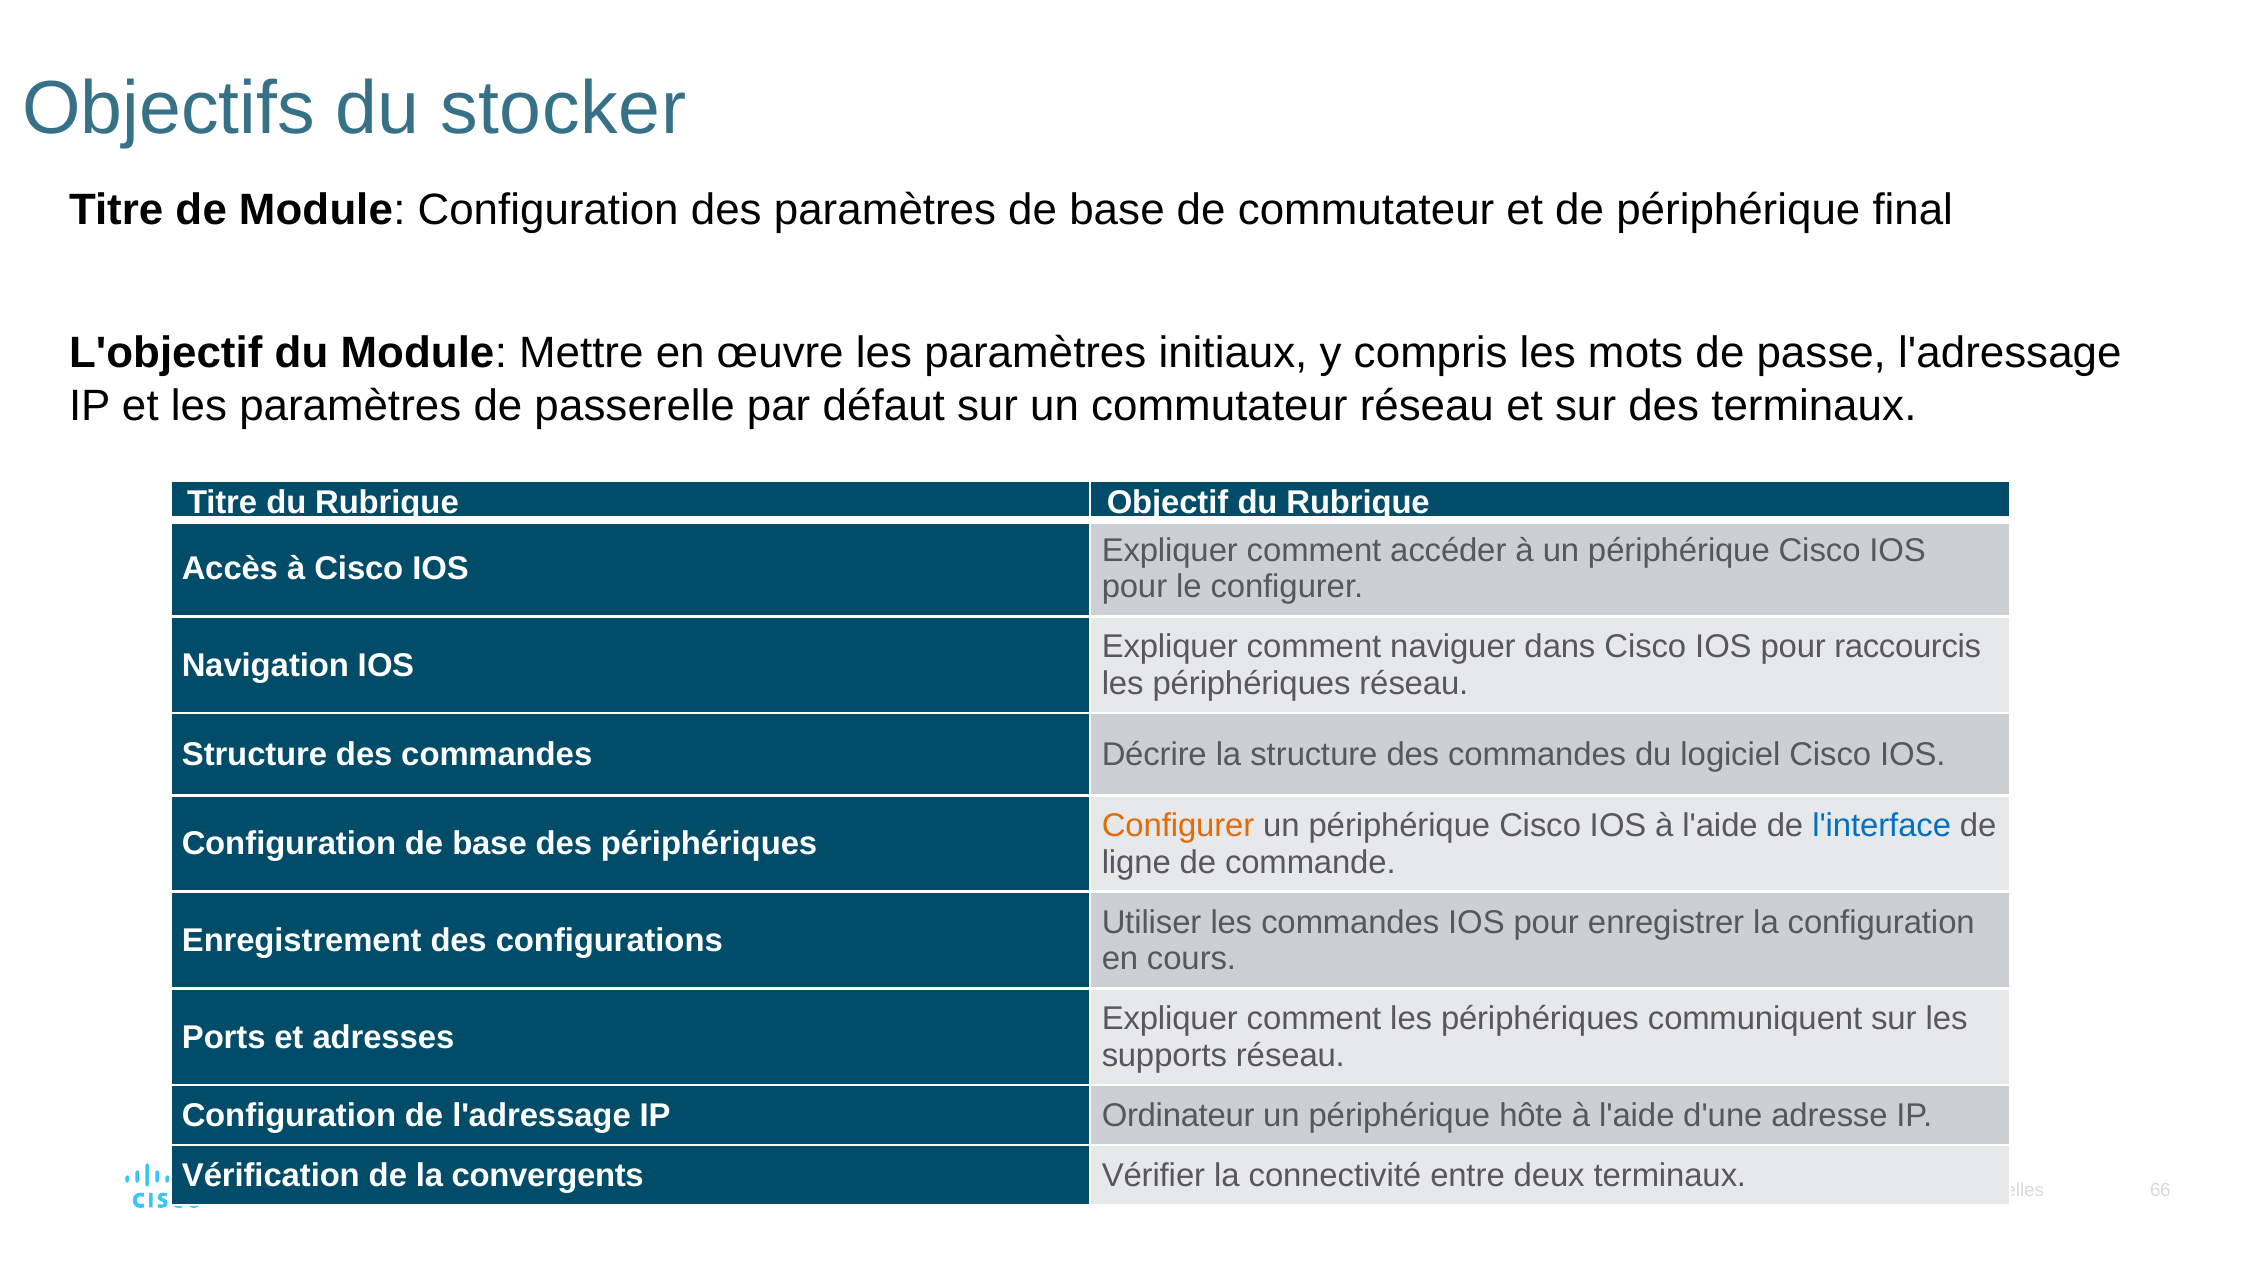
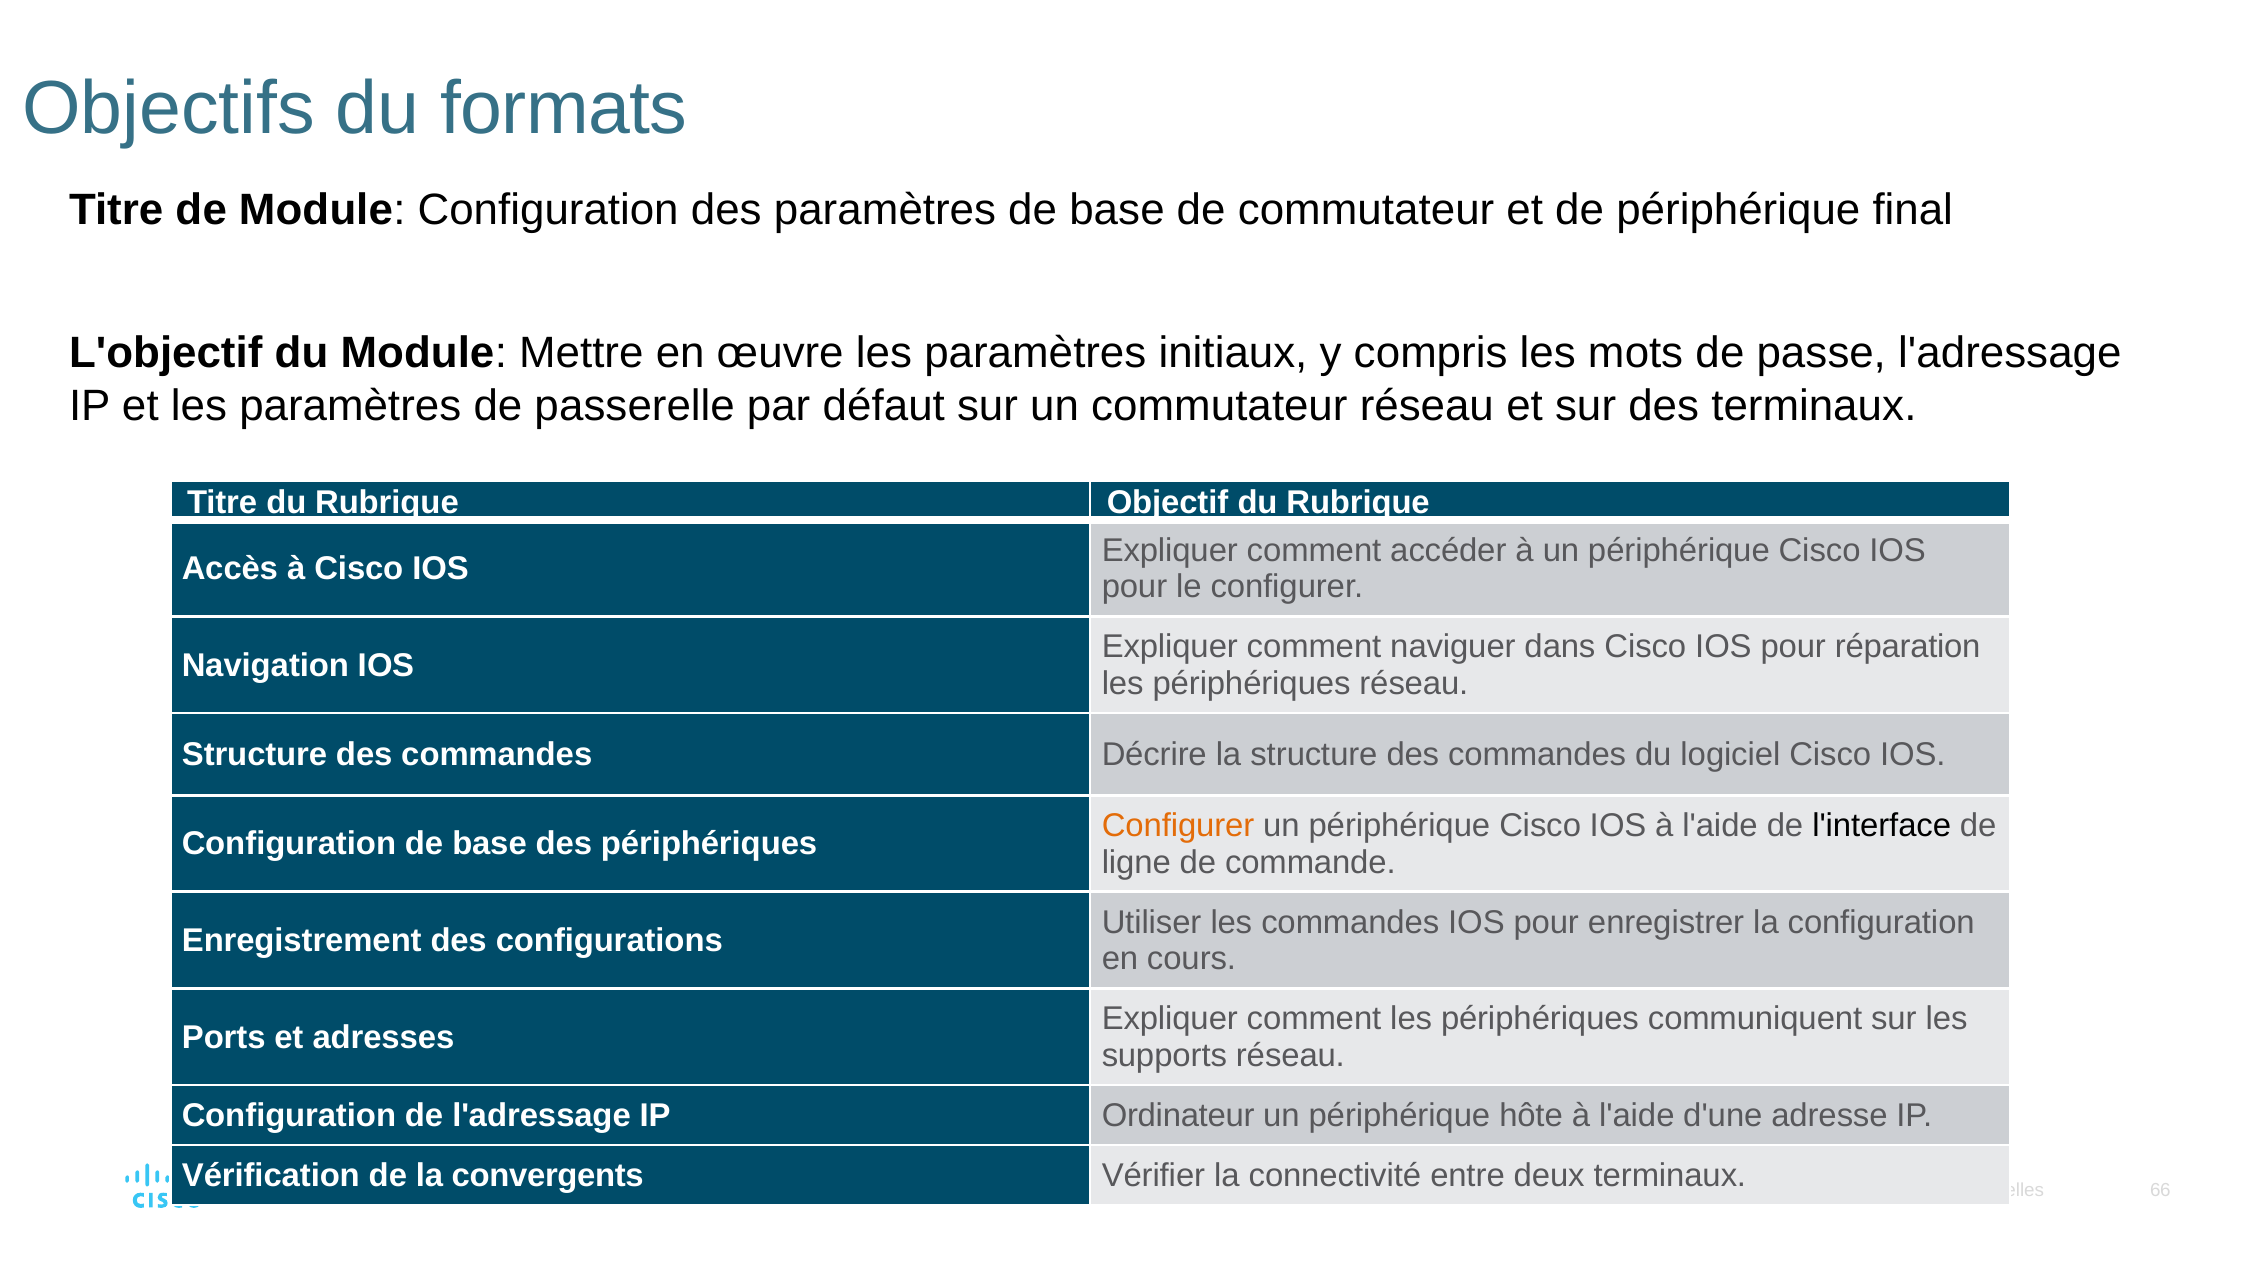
stocker: stocker -> formats (564, 109)
raccourcis: raccourcis -> réparation (1908, 647)
l'interface colour: blue -> black (1882, 826)
